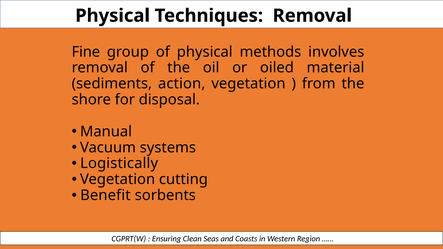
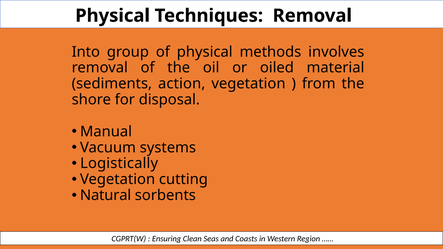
Fine: Fine -> Into (86, 52)
Benefit: Benefit -> Natural (106, 195)
